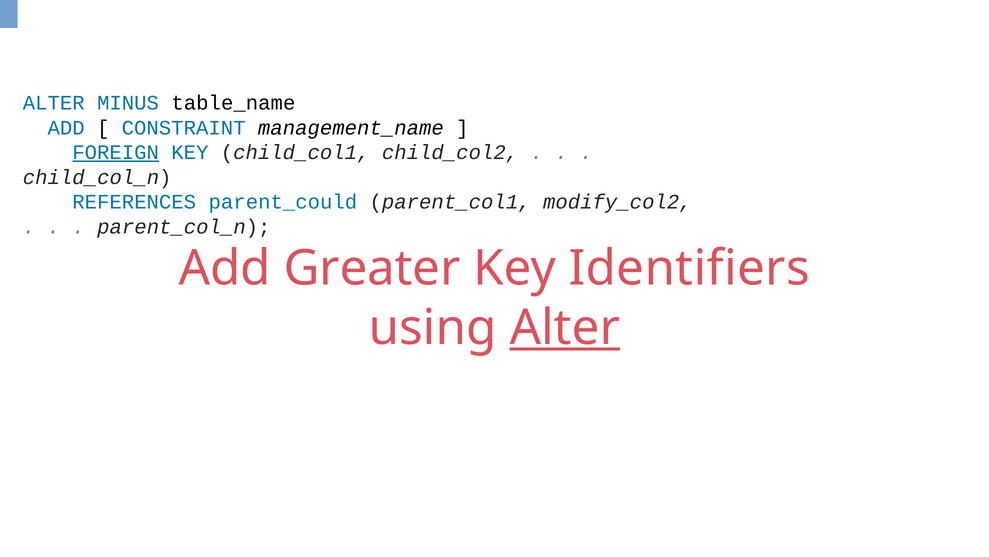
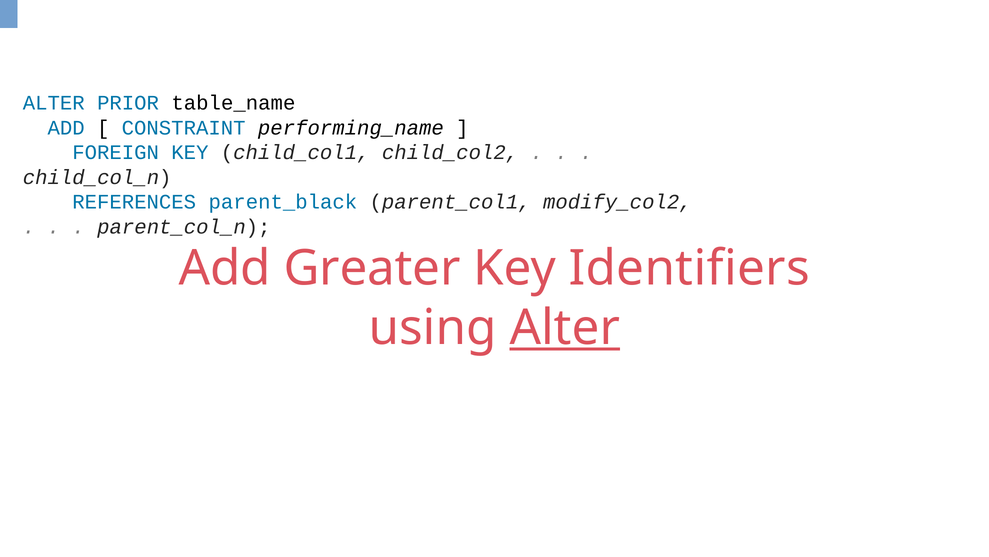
MINUS: MINUS -> PRIOR (128, 103)
management_name: management_name -> performing_name (351, 128)
FOREIGN underline: present -> none (116, 152)
parent_could: parent_could -> parent_black (283, 202)
